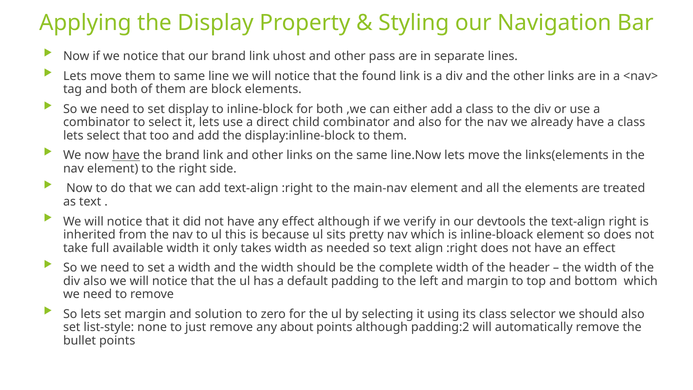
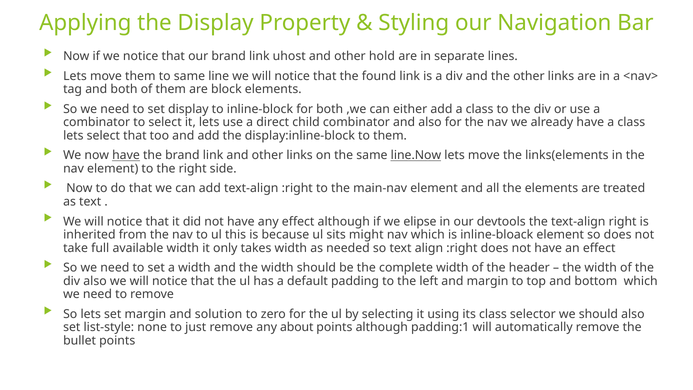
pass: pass -> hold (382, 56)
line.Now underline: none -> present (416, 155)
verify: verify -> elipse (420, 221)
pretty: pretty -> might (366, 235)
padding:2: padding:2 -> padding:1 (440, 327)
